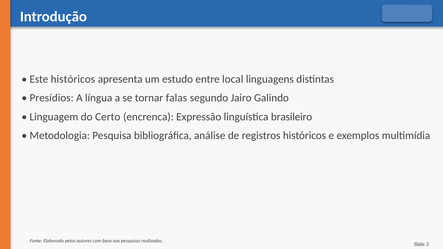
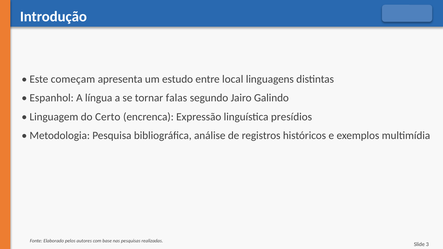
Este históricos: históricos -> começam (73, 79)
Presídios: Presídios -> Espanhol (52, 98)
brasileiro: brasileiro -> presídios (292, 117)
